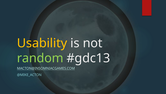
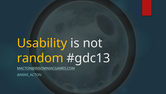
random colour: light green -> yellow (40, 58)
